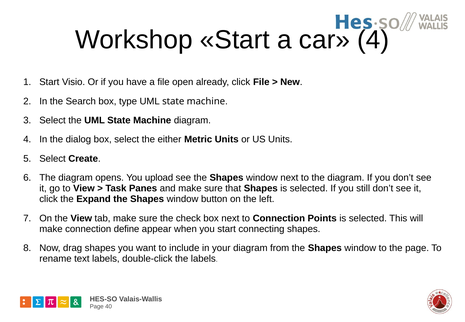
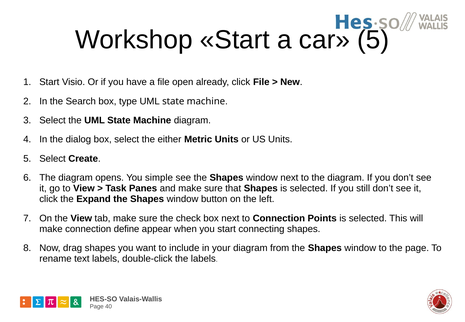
car 4: 4 -> 5 (373, 40)
upload: upload -> simple (159, 178)
